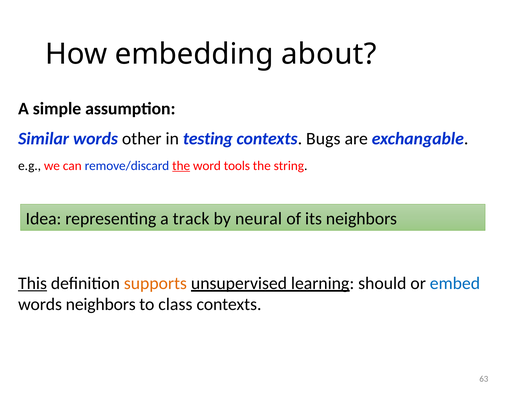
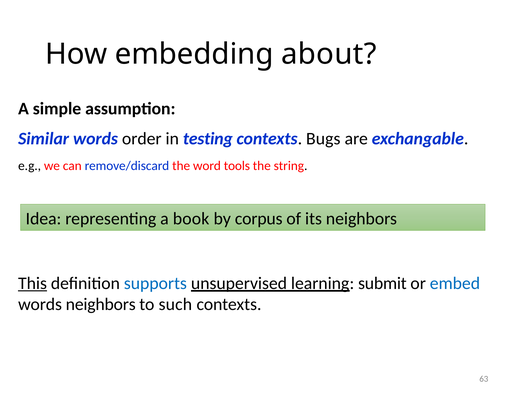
other: other -> order (142, 139)
the underline: present -> none (181, 166)
track: track -> book (191, 219)
neural: neural -> corpus (259, 219)
supports colour: orange -> blue (155, 284)
should: should -> submit (382, 284)
class: class -> such (175, 305)
